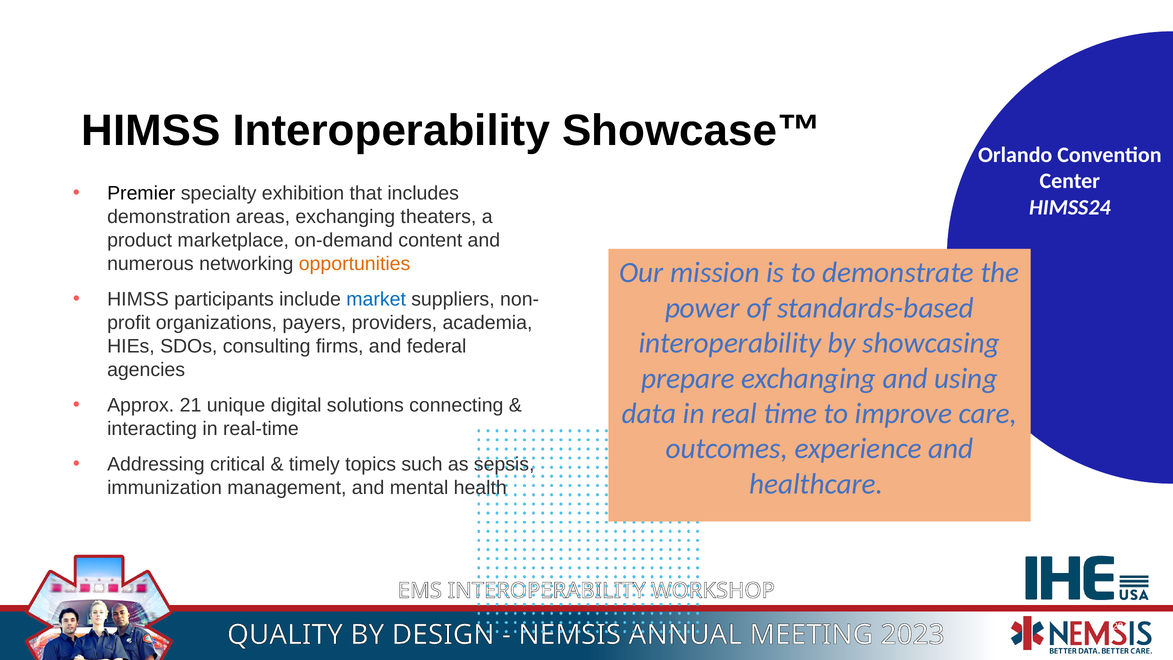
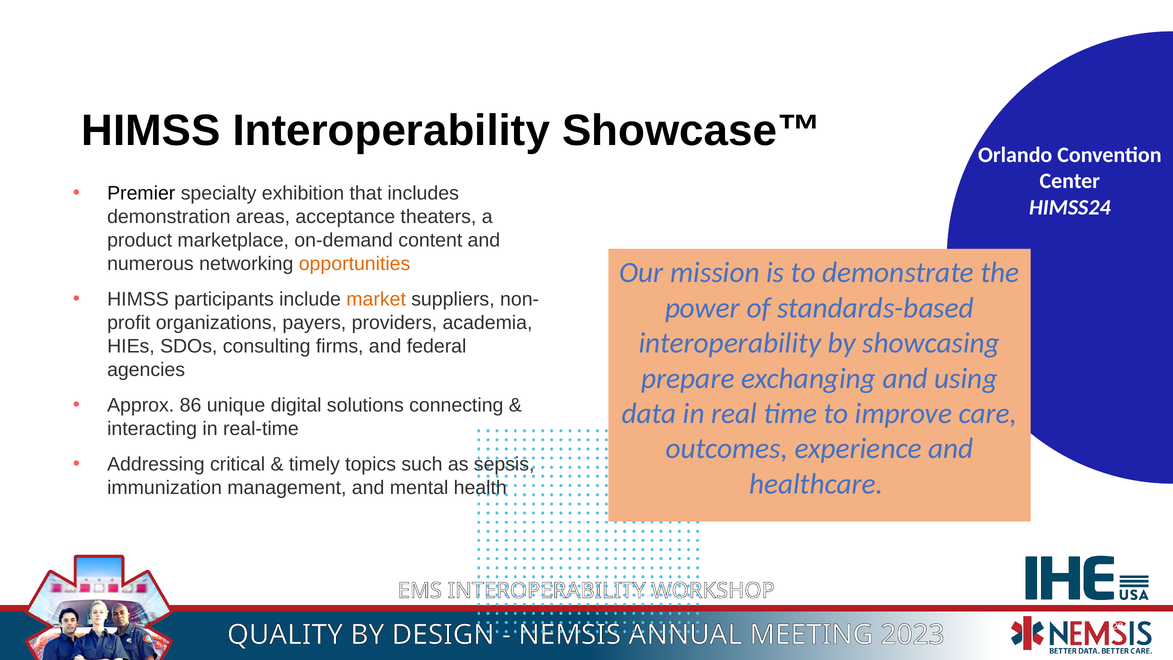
areas exchanging: exchanging -> acceptance (345, 217)
market colour: blue -> orange (376, 299)
21: 21 -> 86 (191, 405)
